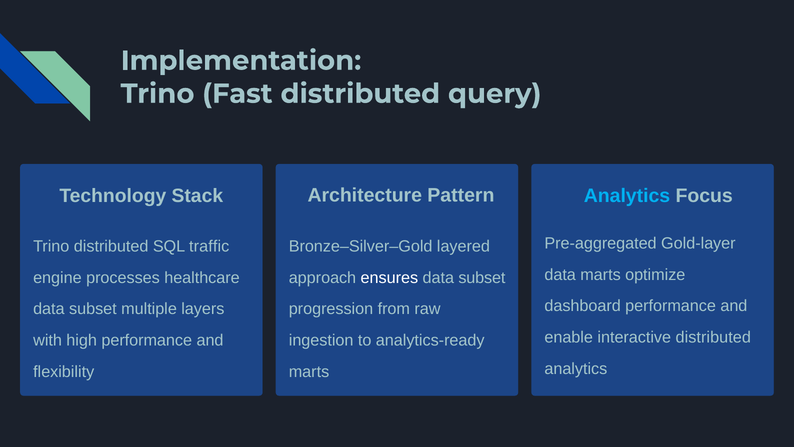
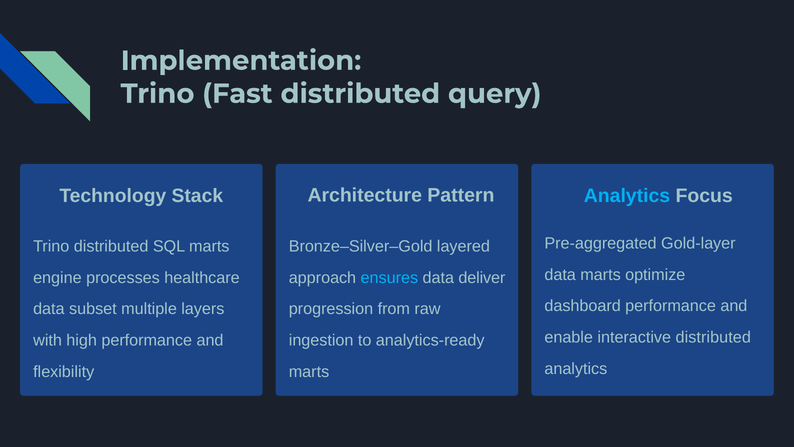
SQL traffic: traffic -> marts (209, 246)
ensures colour: white -> light blue (389, 277)
subset: subset -> deliver (482, 277)
